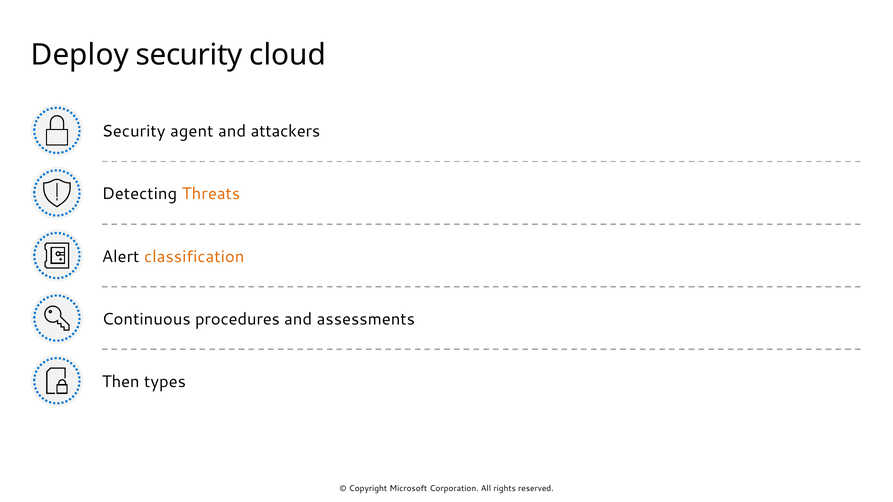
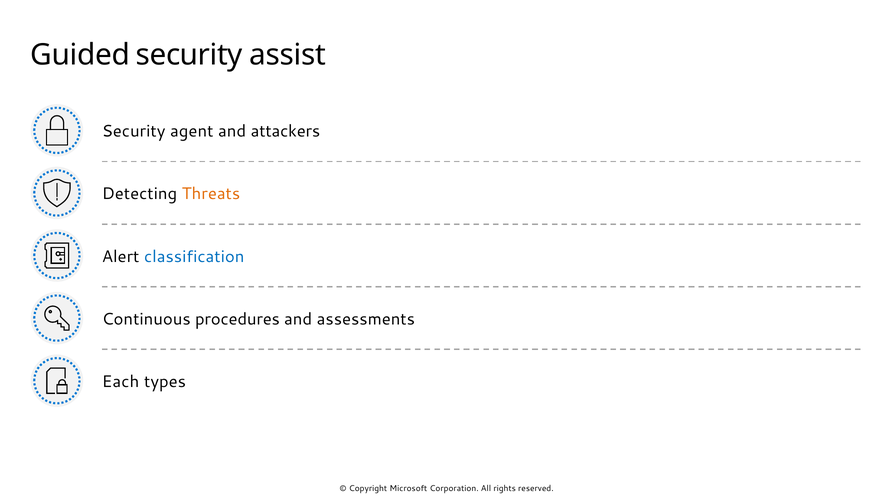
Deploy: Deploy -> Guided (80, 55)
cloud: cloud -> assist (288, 55)
classification colour: orange -> blue (194, 257)
Then: Then -> Each (121, 382)
